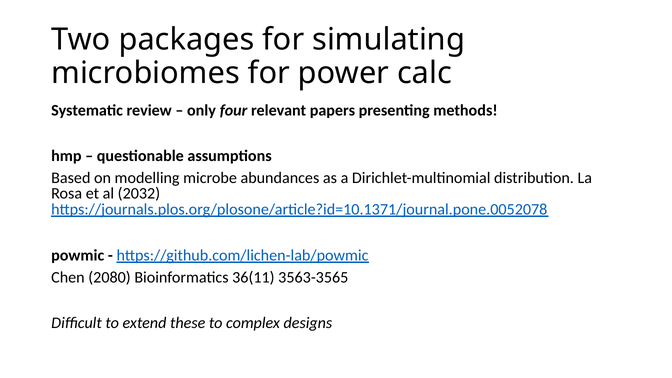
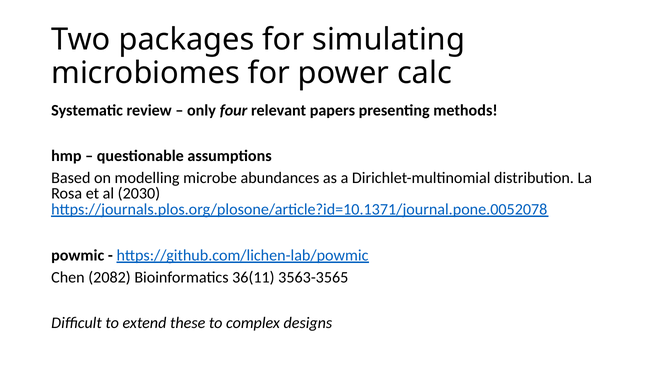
2032: 2032 -> 2030 (139, 193)
2080: 2080 -> 2082 (110, 277)
